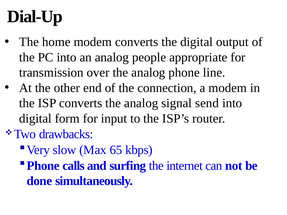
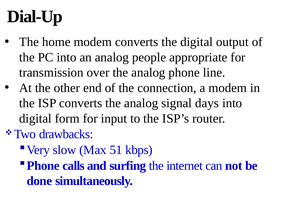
send: send -> days (207, 103)
65: 65 -> 51 (116, 150)
